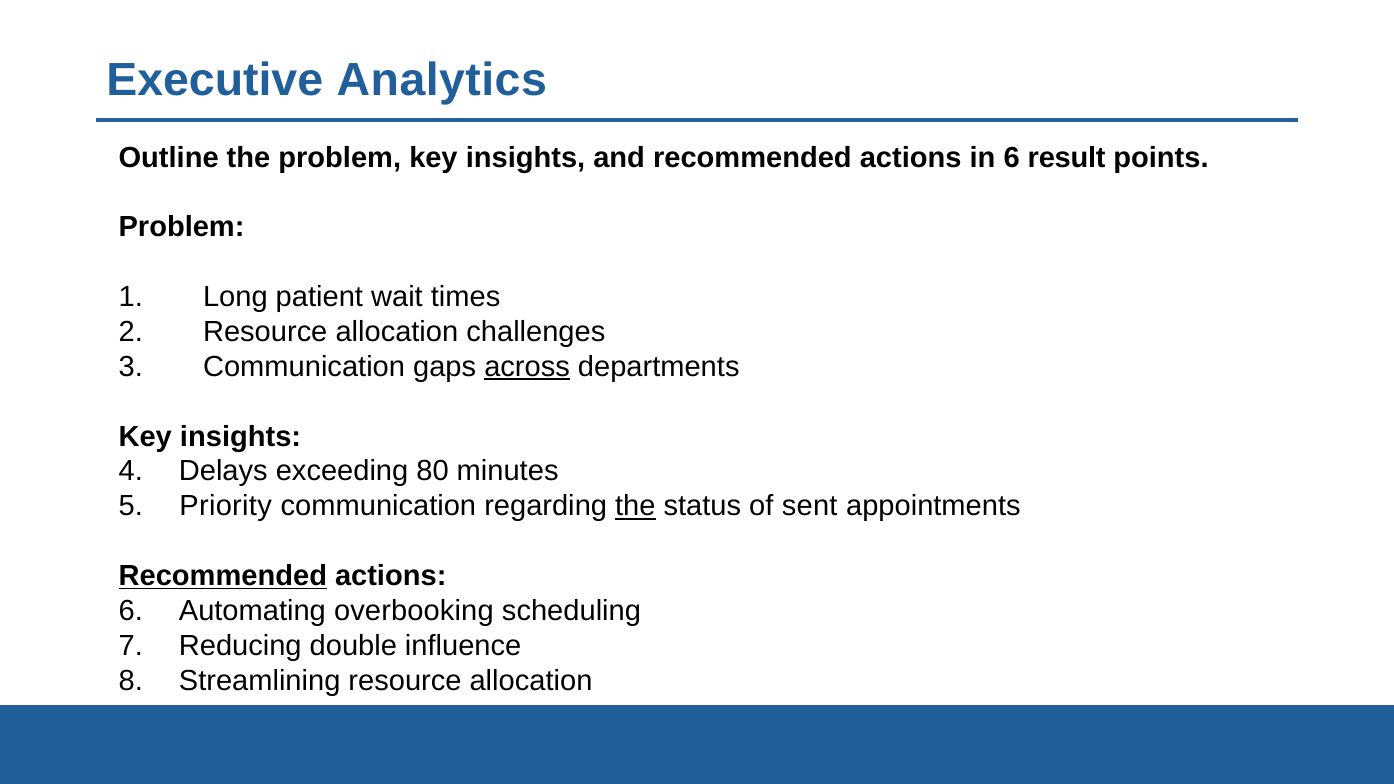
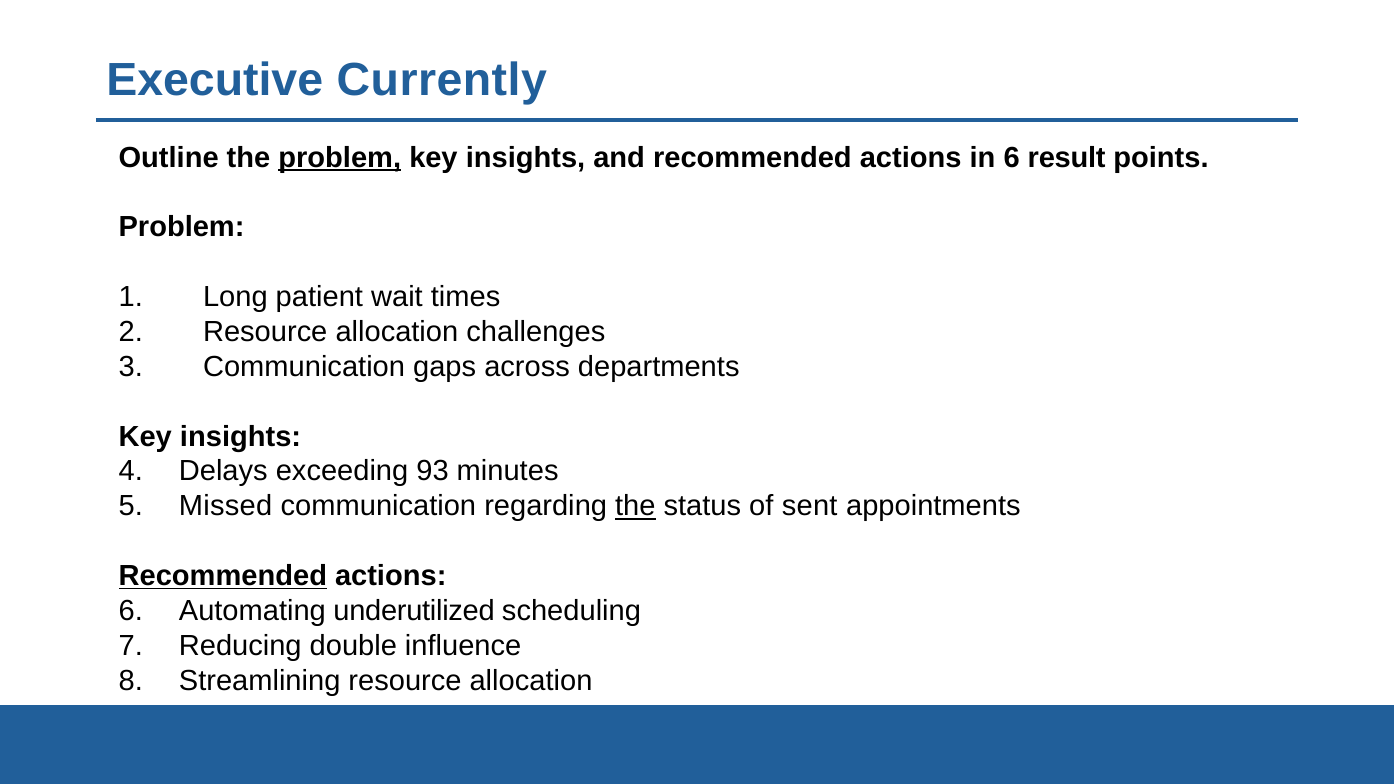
Analytics: Analytics -> Currently (442, 81)
problem underline: none -> present (340, 158)
across underline: present -> none (527, 367)
80: 80 -> 93 (433, 471)
Priority: Priority -> Missed (226, 506)
overbooking: overbooking -> underutilized (414, 611)
